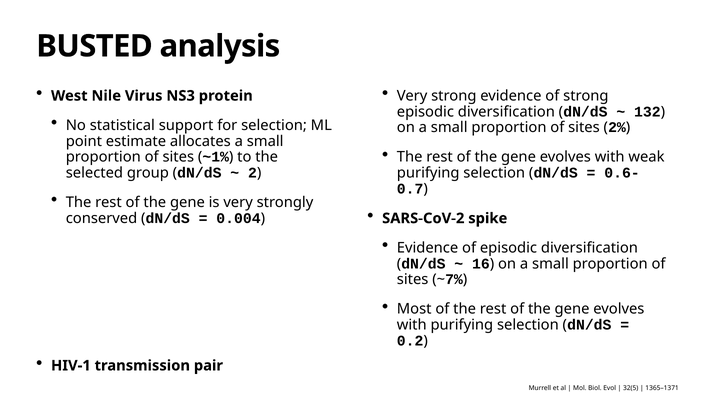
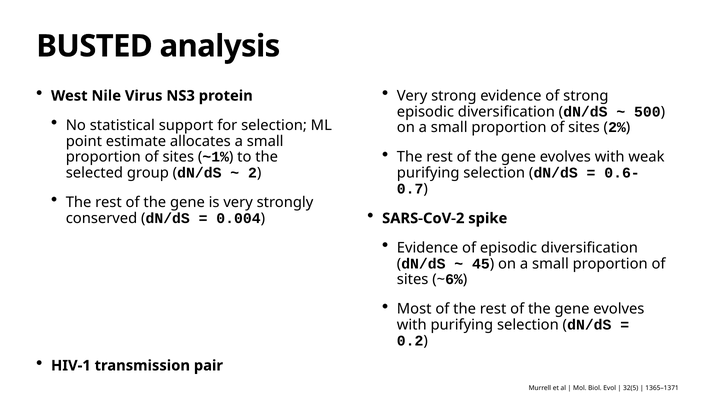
132: 132 -> 500 (647, 112)
16: 16 -> 45 (481, 264)
7%: 7% -> 6% (454, 280)
